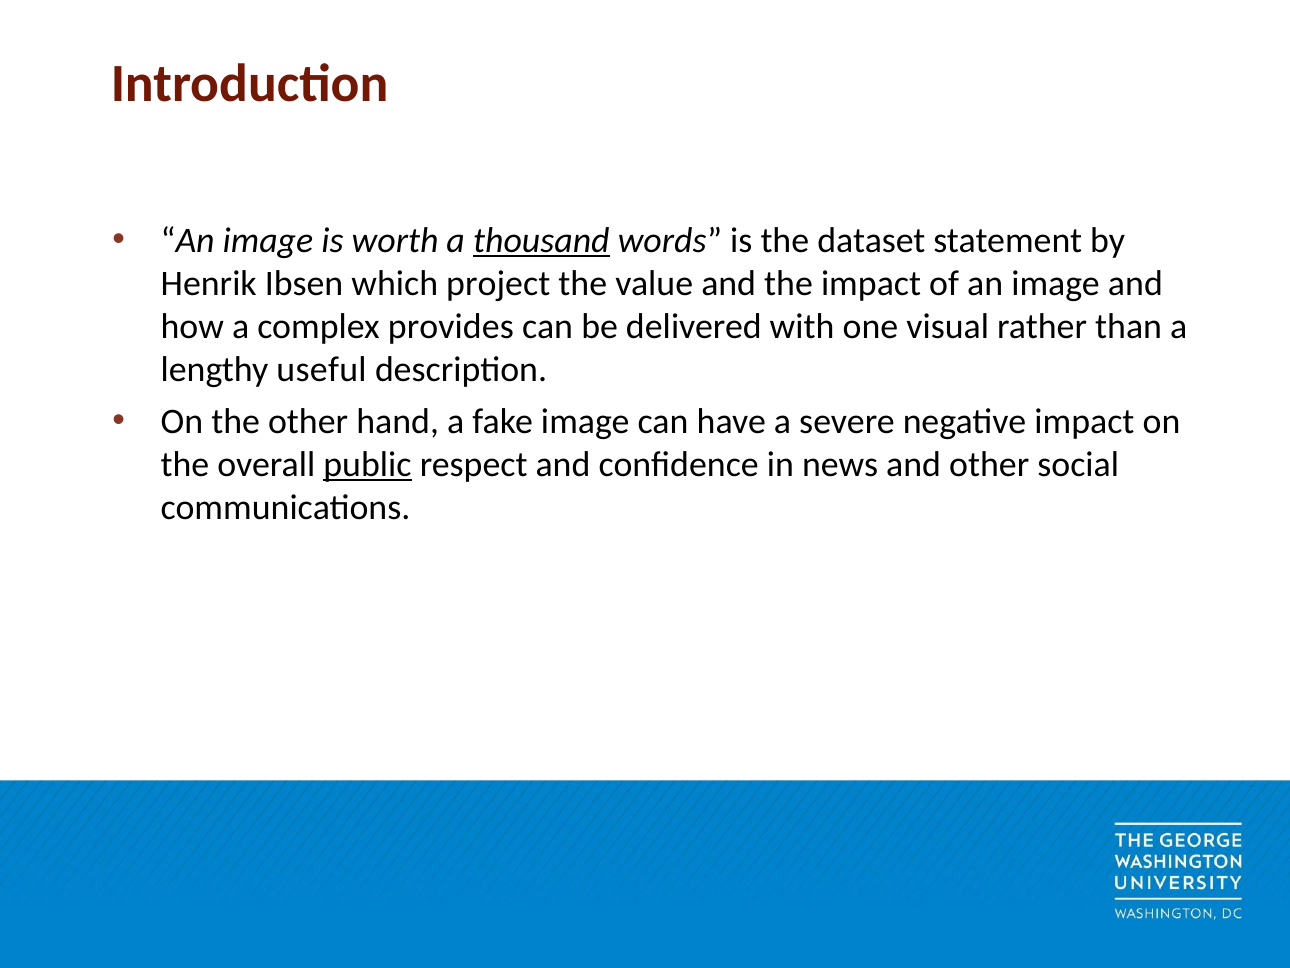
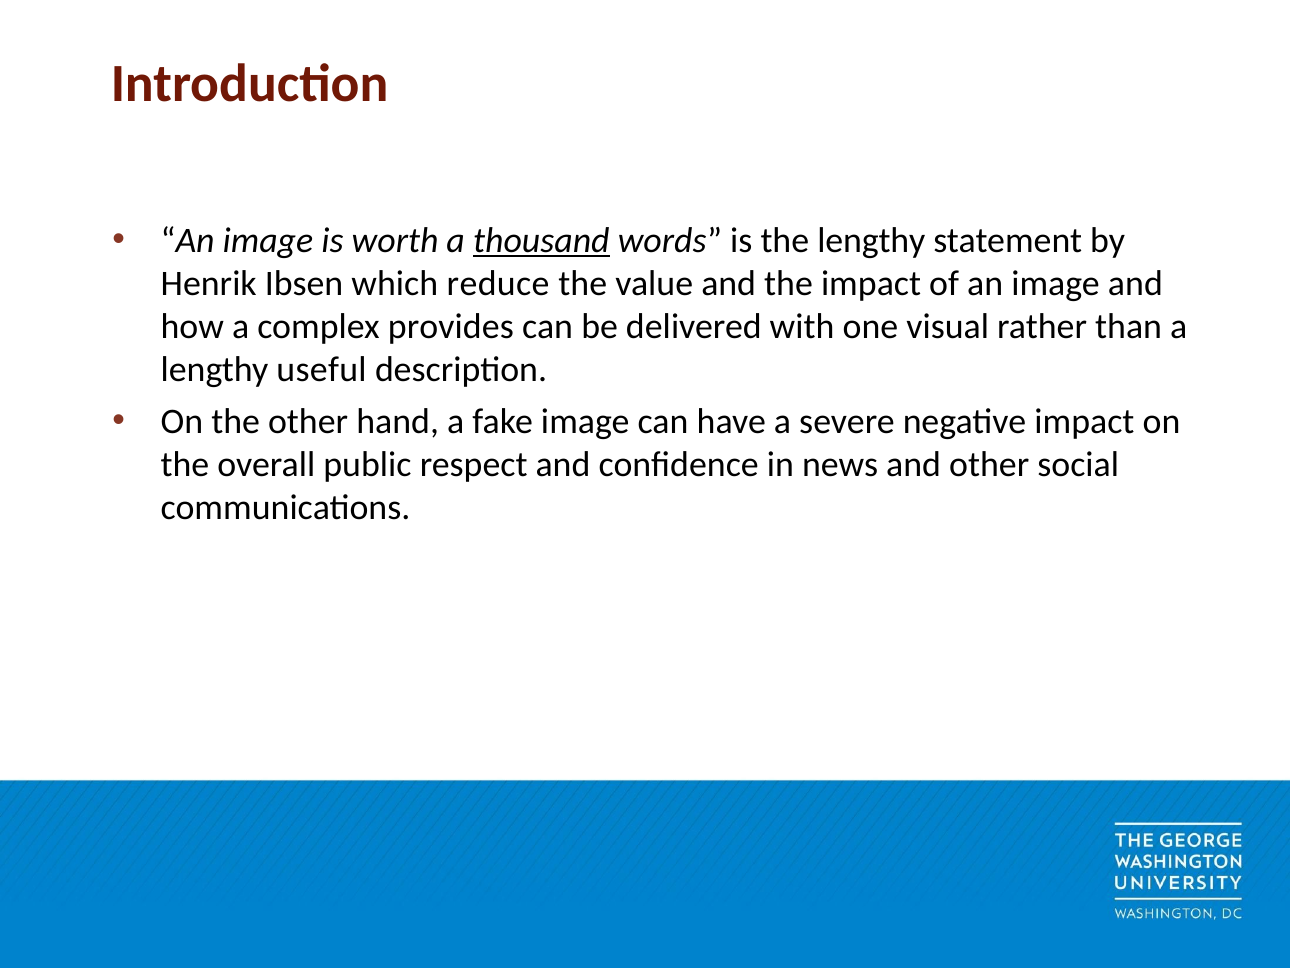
the dataset: dataset -> lengthy (871, 240)
project: project -> reduce (498, 283)
public underline: present -> none (367, 464)
